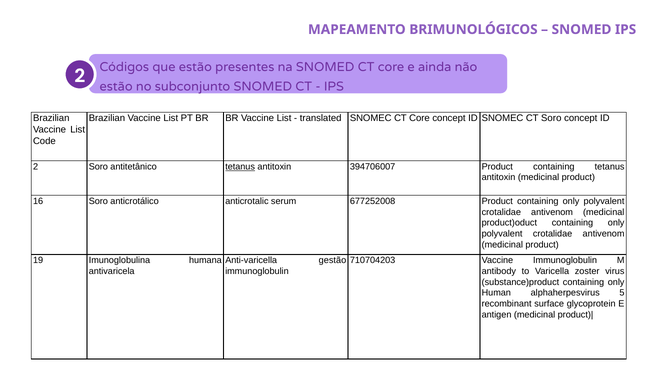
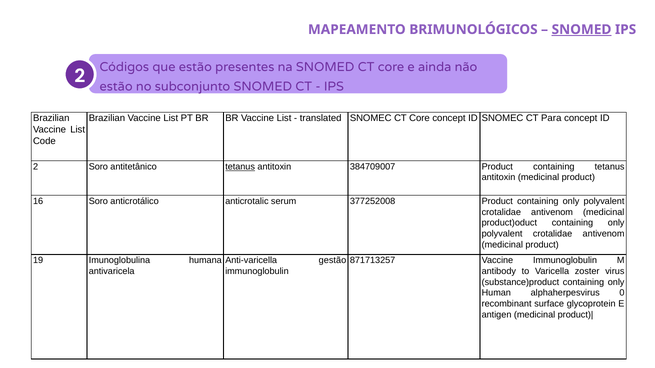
SNOMED underline: none -> present (581, 30)
CT Soro: Soro -> Para (551, 118)
394706007: 394706007 -> 384709007 (373, 167)
677252008: 677252008 -> 377252008 (373, 201)
710704203: 710704203 -> 871713257 (373, 261)
5: 5 -> 0 (622, 293)
